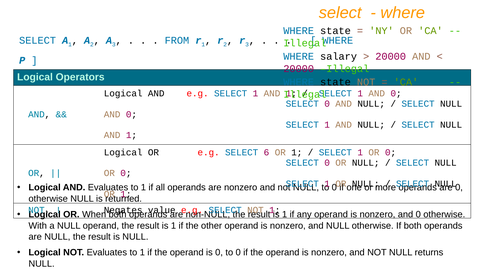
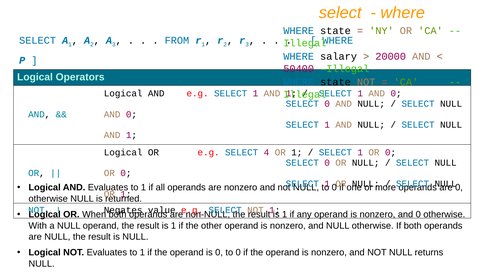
20000: 20000 -> 50400 (299, 69)
6: 6 -> 4 (266, 152)
